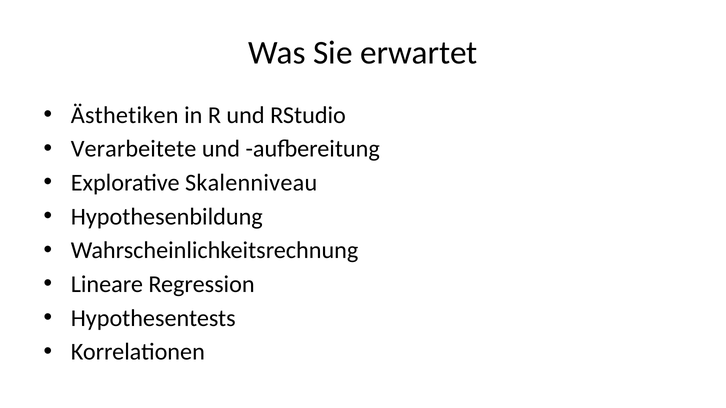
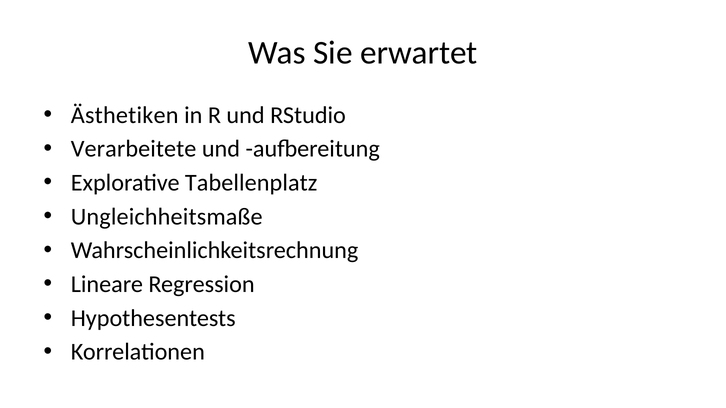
Skalenniveau: Skalenniveau -> Tabellenplatz (251, 183)
Hypothesenbildung: Hypothesenbildung -> Ungleichheitsmaße (167, 217)
